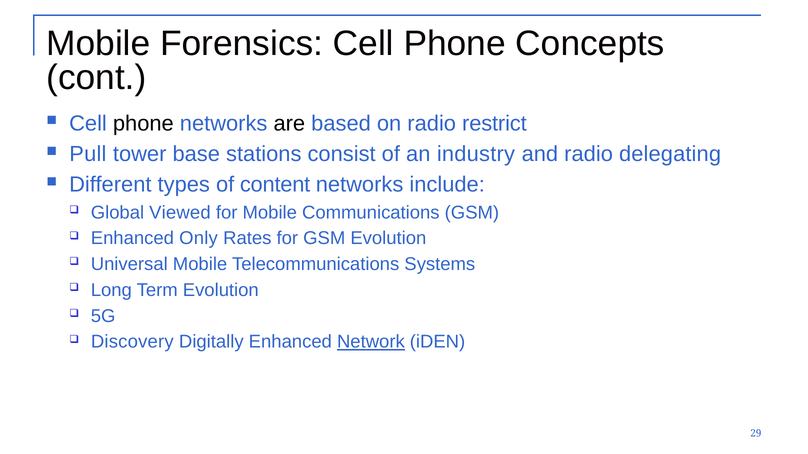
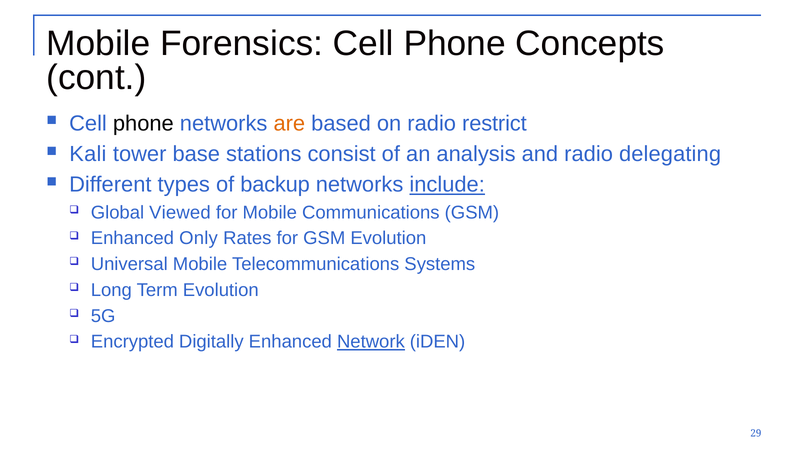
are colour: black -> orange (289, 124)
Pull: Pull -> Kali (88, 154)
industry: industry -> analysis (476, 154)
content: content -> backup (275, 185)
include underline: none -> present (447, 185)
Discovery: Discovery -> Encrypted (132, 342)
